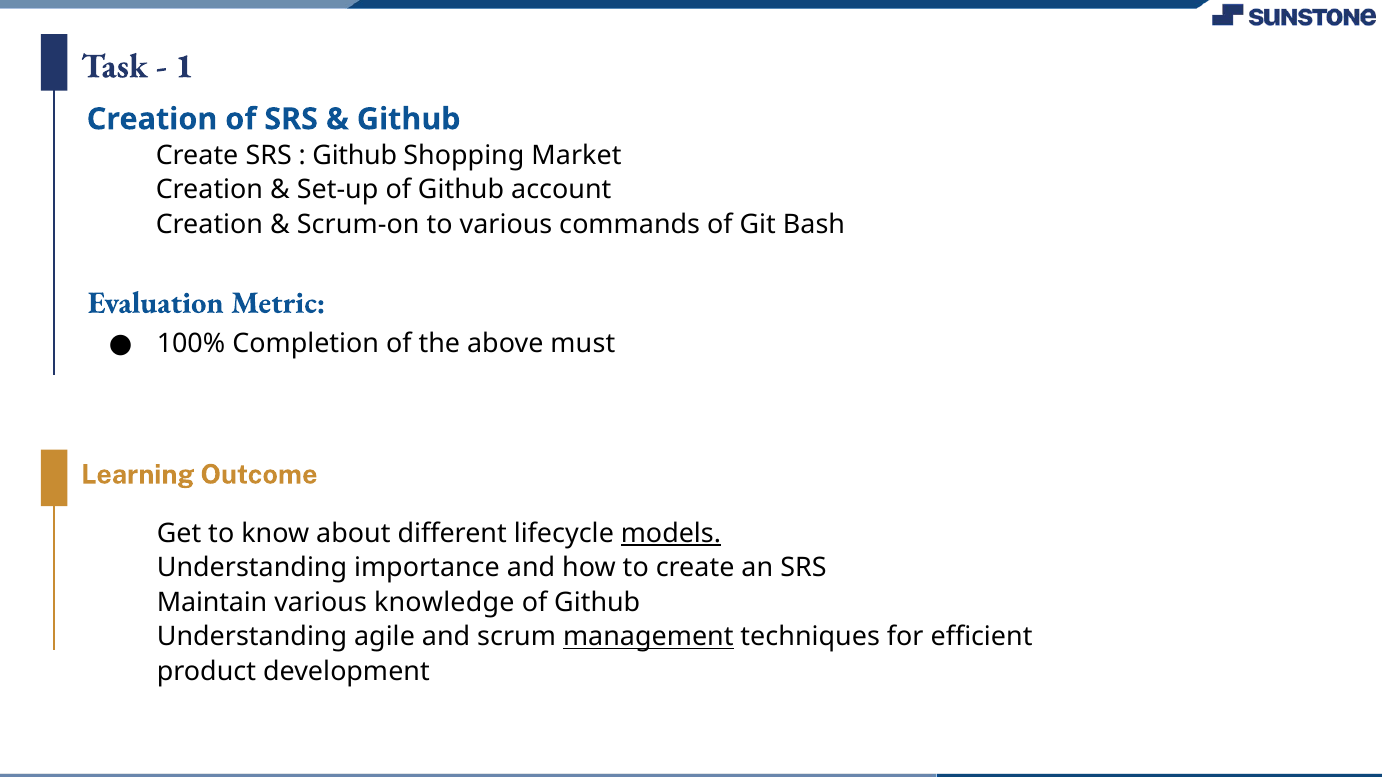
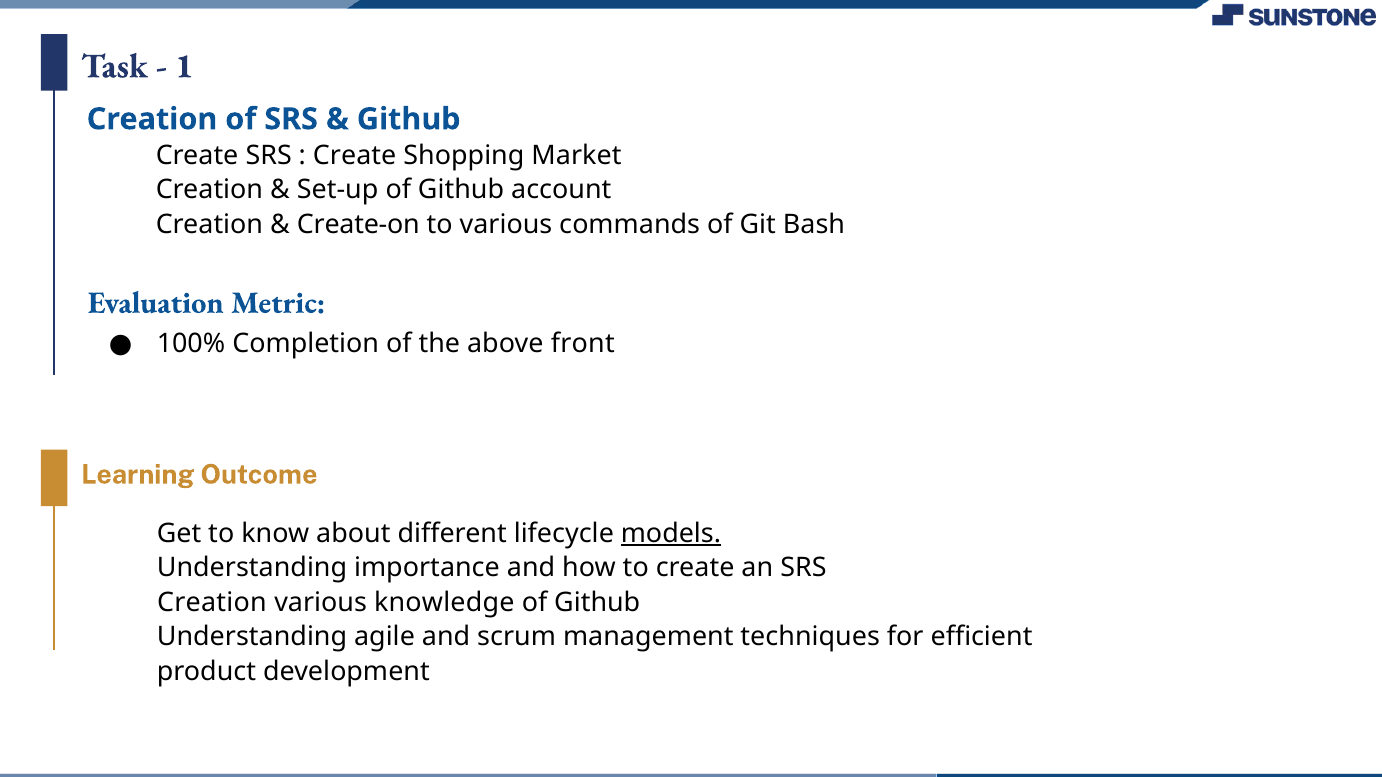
Github: Github -> Create (355, 156)
Scrum-on: Scrum-on -> Create-on (358, 225)
must: must -> front (583, 344)
Maintain: Maintain -> Creation (212, 603)
management underline: present -> none (648, 637)
